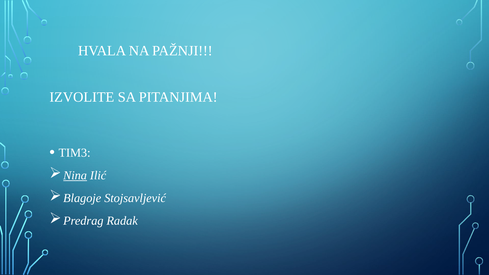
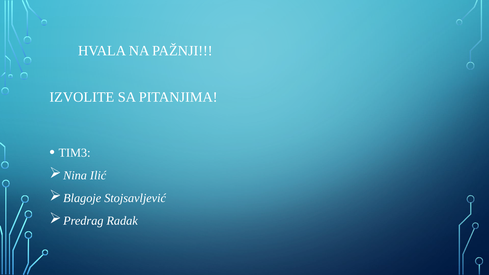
Nina underline: present -> none (75, 175)
